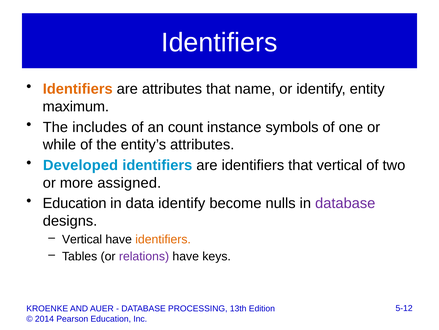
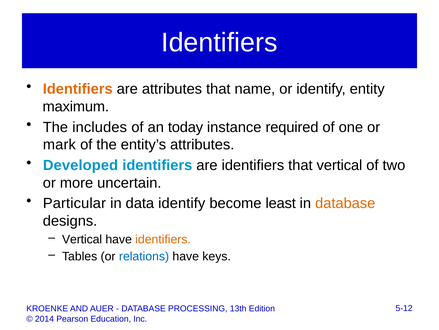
count: count -> today (186, 127)
symbols: symbols -> required (292, 127)
while: while -> mark (59, 144)
assigned: assigned -> uncertain (129, 182)
Education: Education -> Particular (74, 203)
nulls: nulls -> least (281, 203)
database colour: purple -> orange (345, 203)
relations colour: purple -> blue (144, 256)
